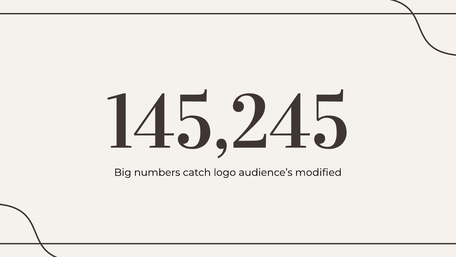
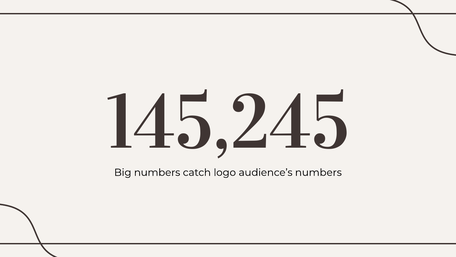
audience’s modified: modified -> numbers (318, 172)
